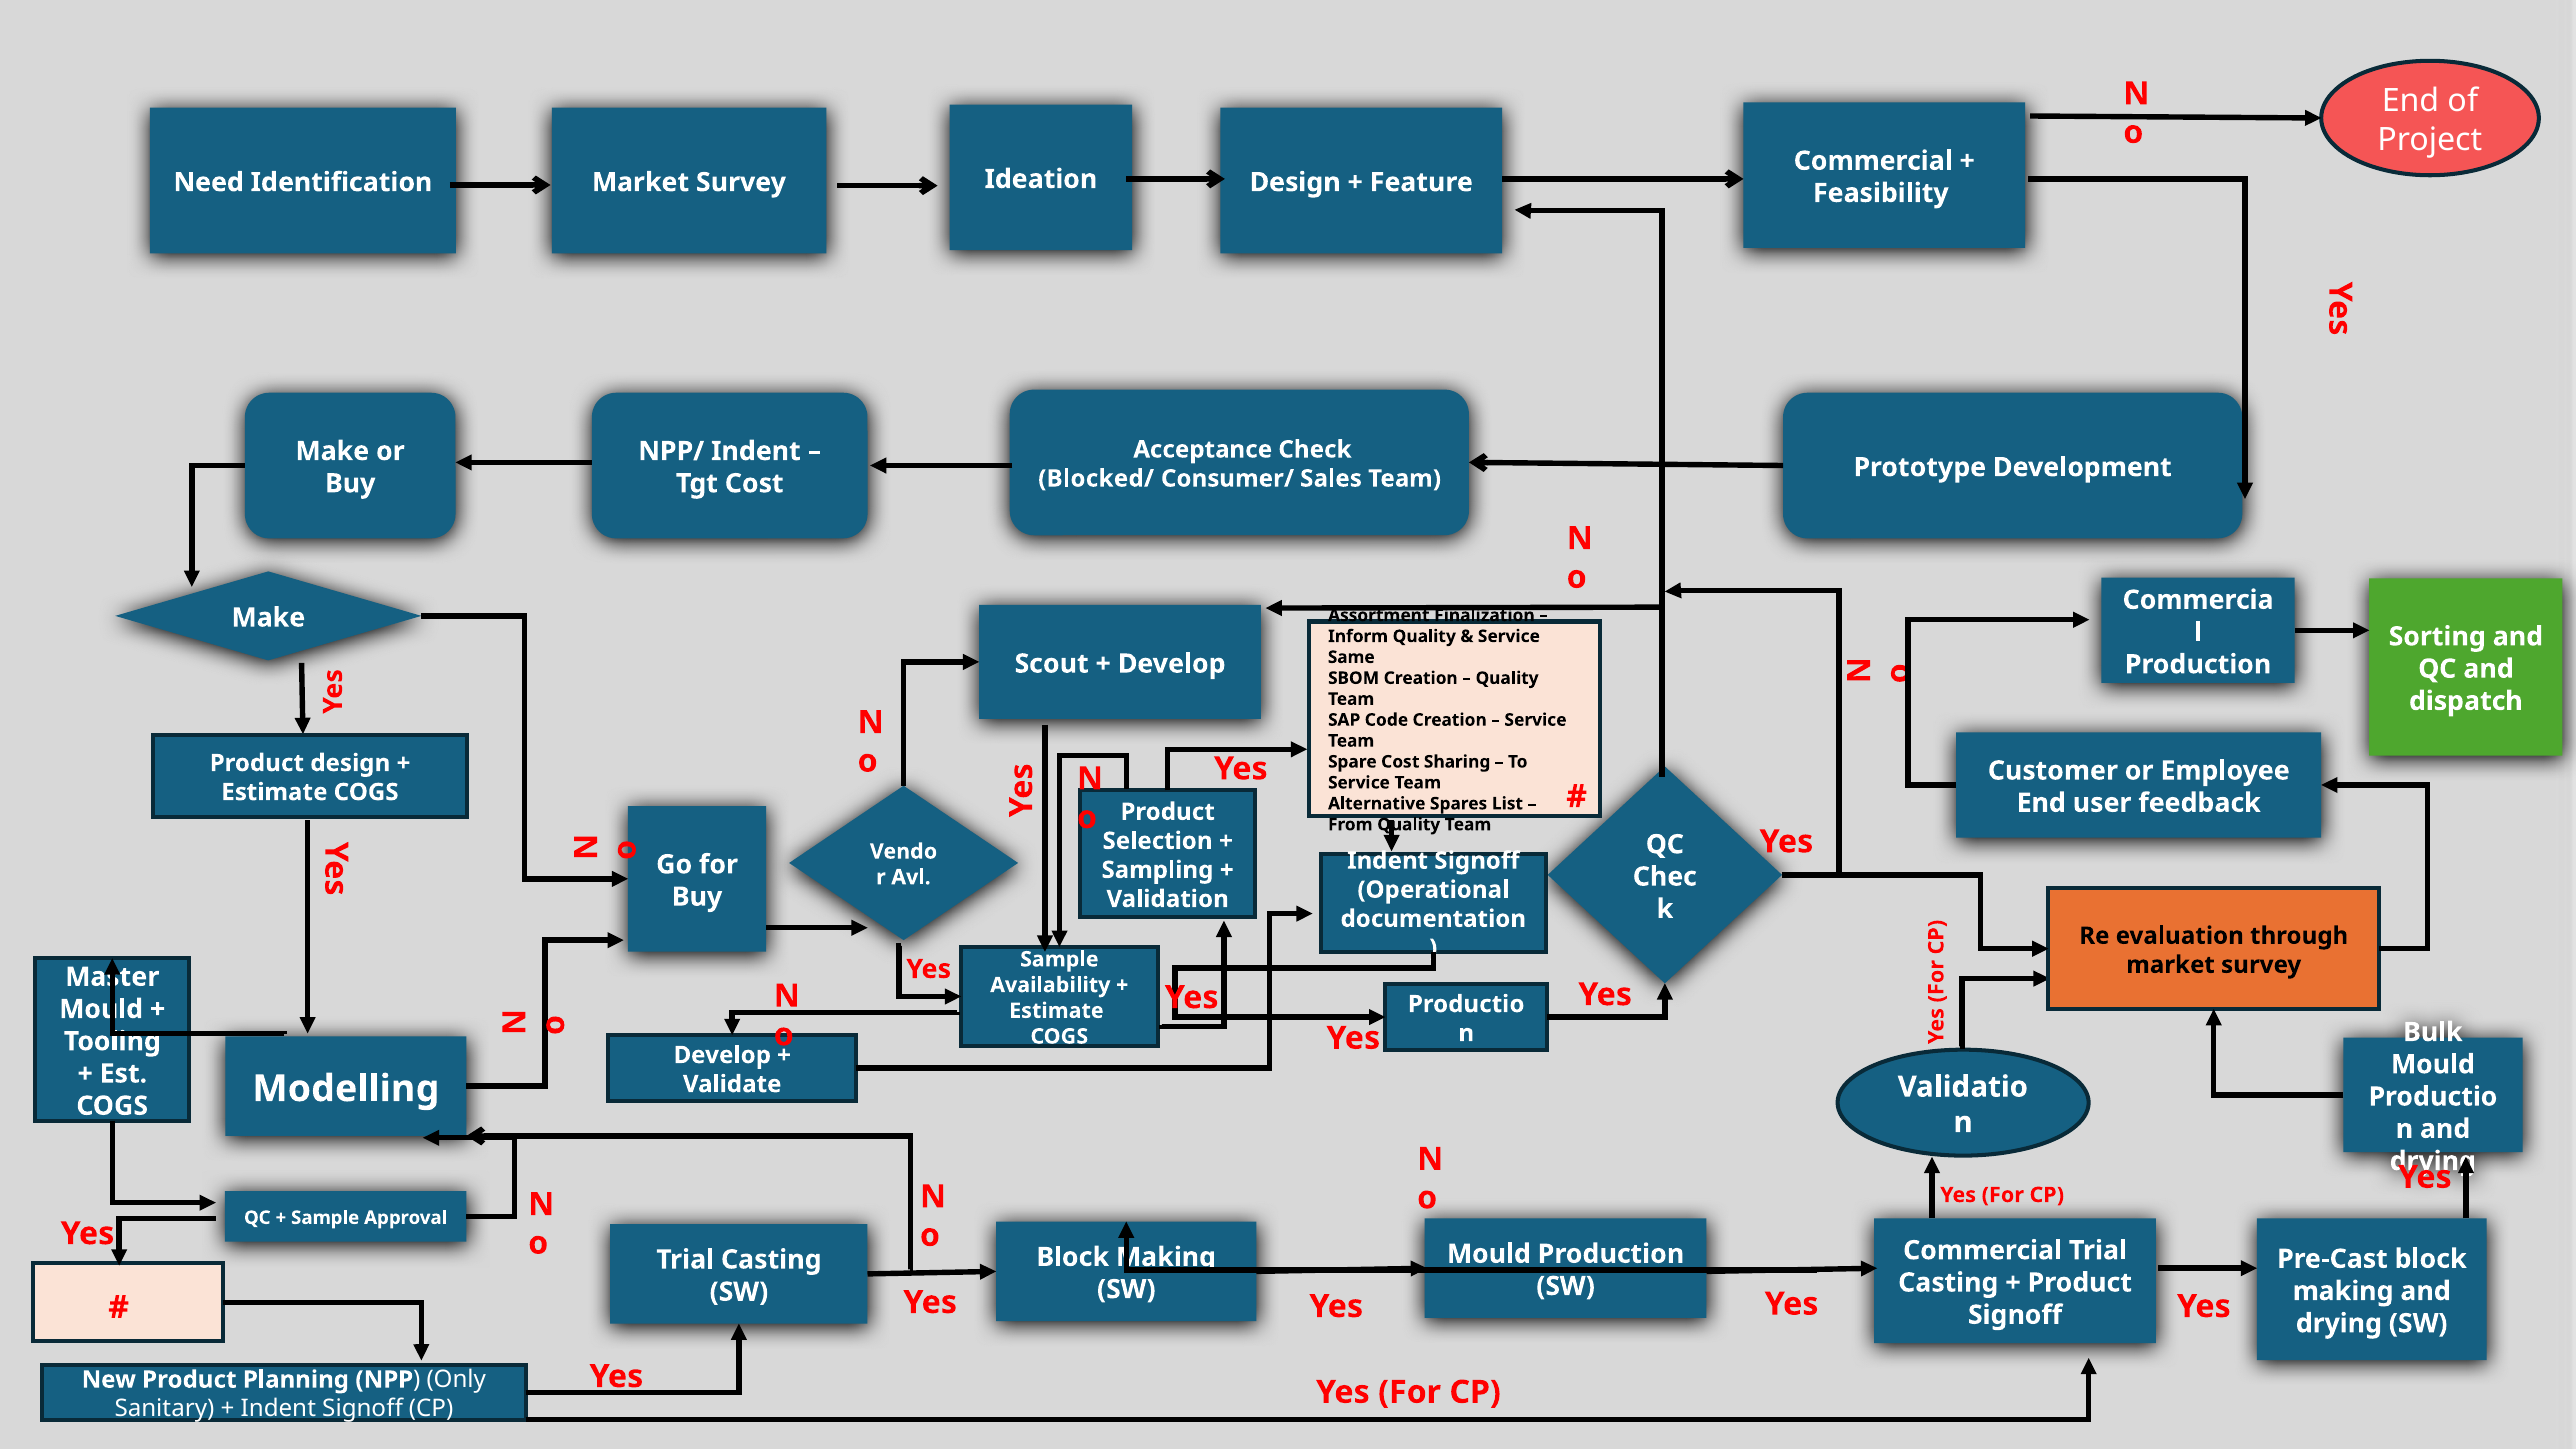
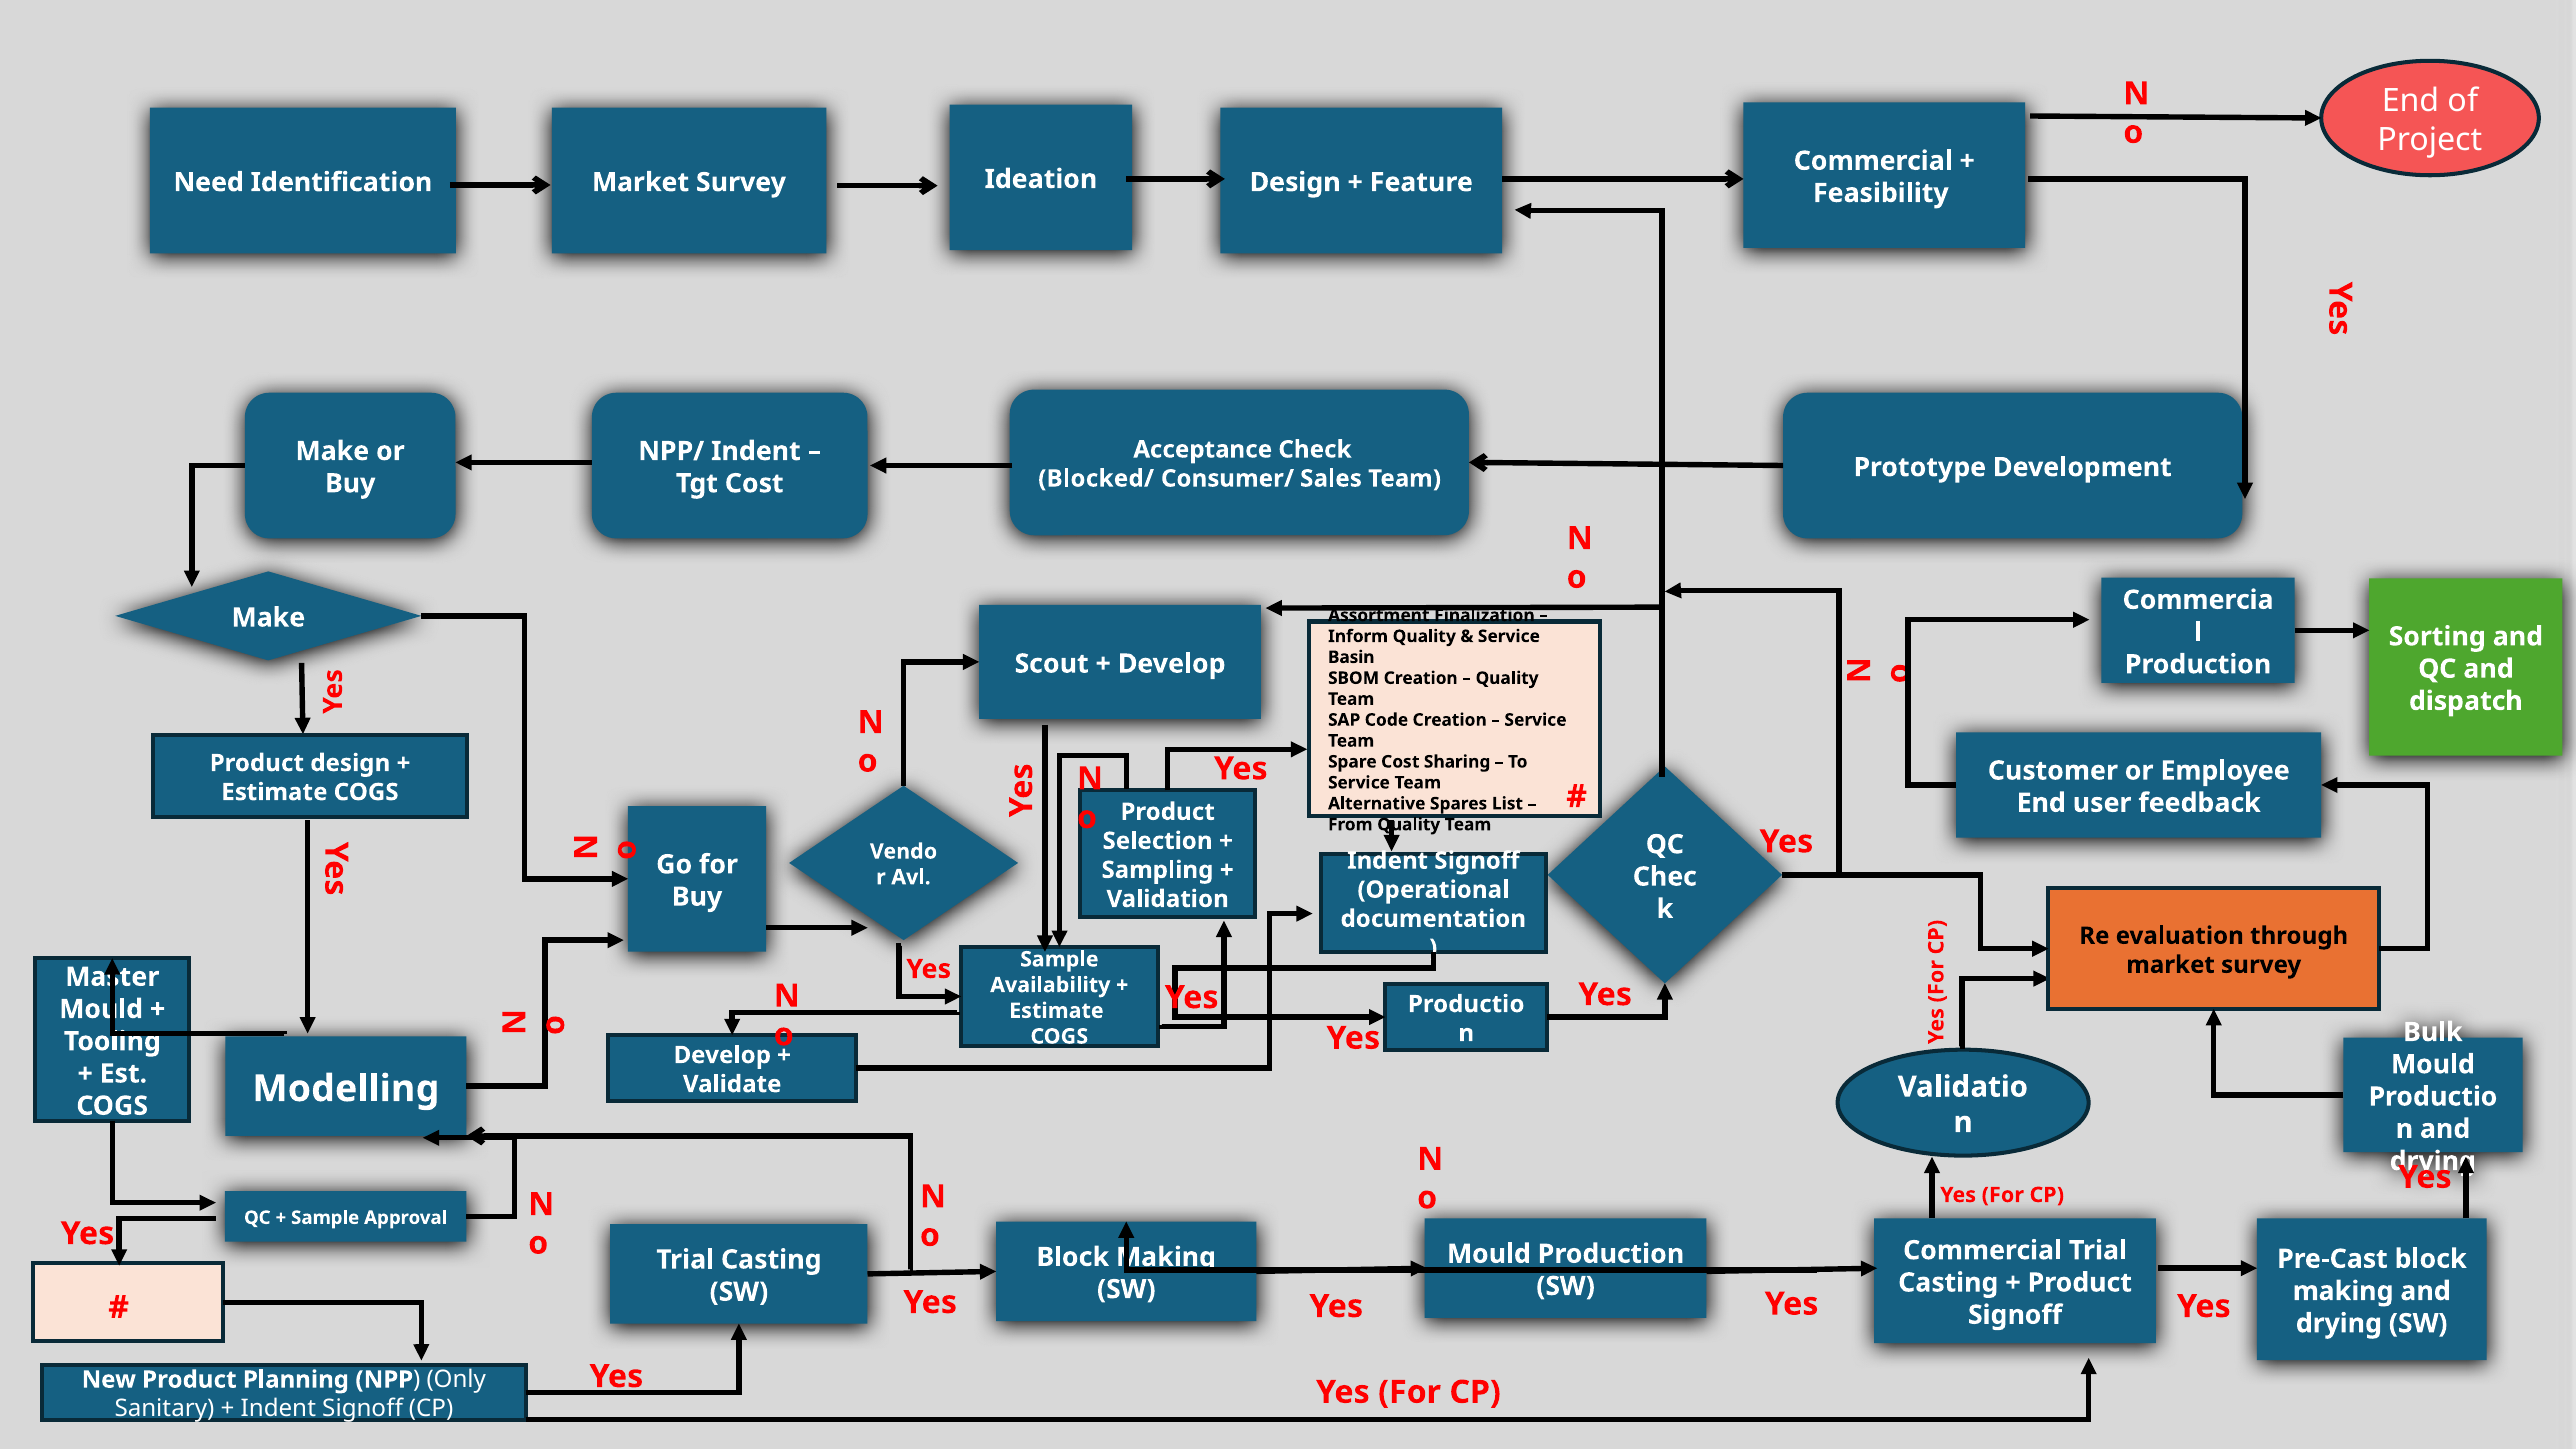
Same: Same -> Basin (1351, 657)
